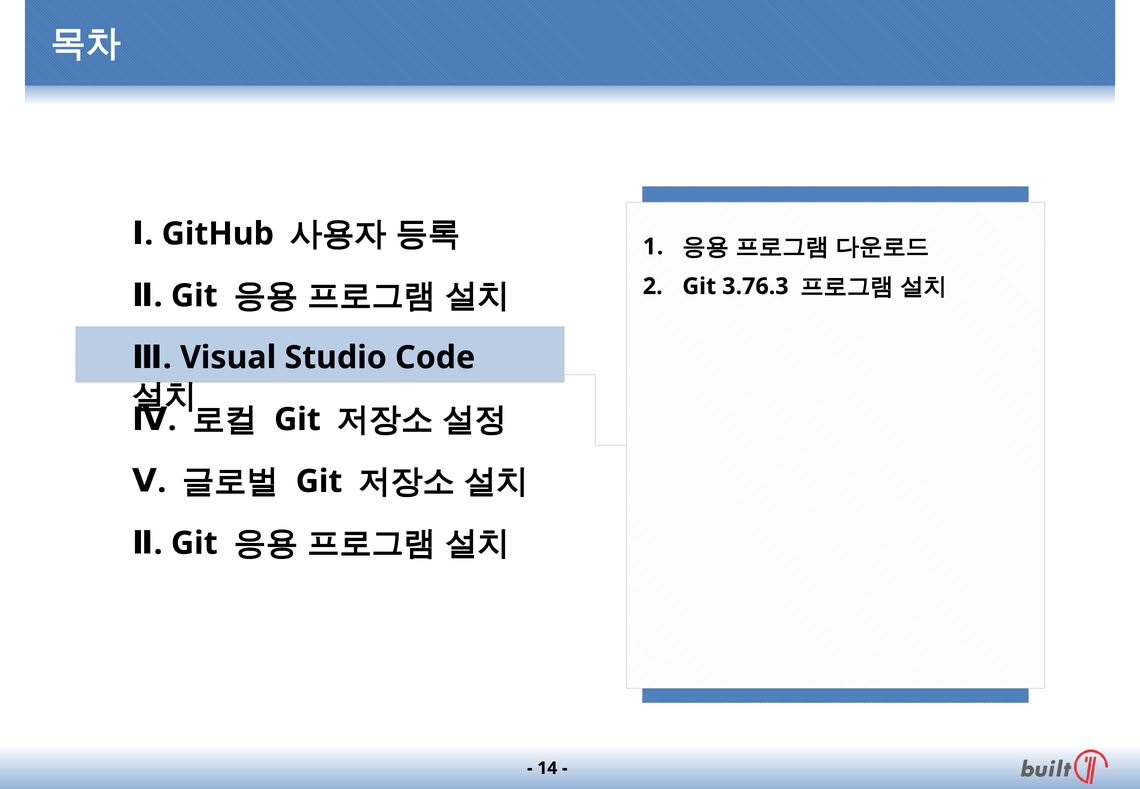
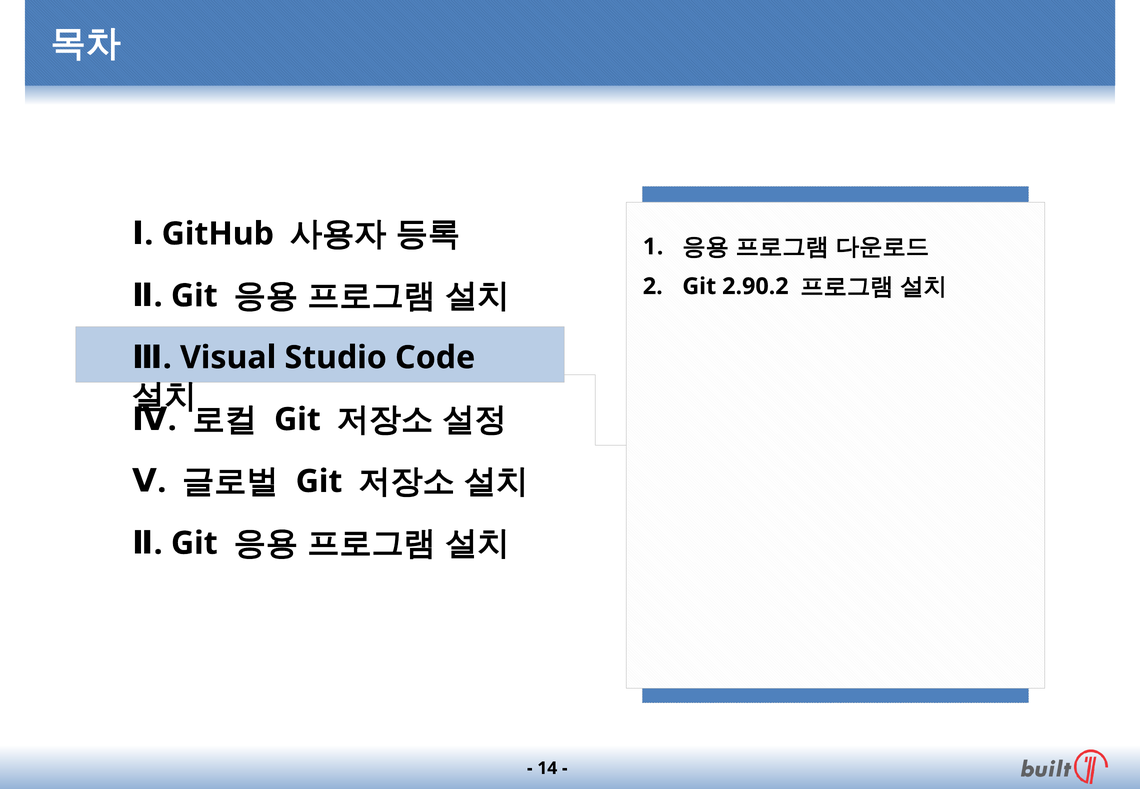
3.76.3: 3.76.3 -> 2.90.2 (755, 286)
